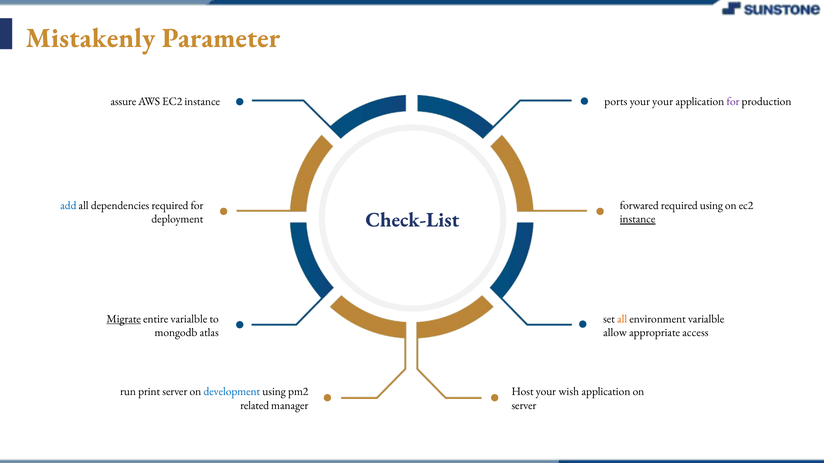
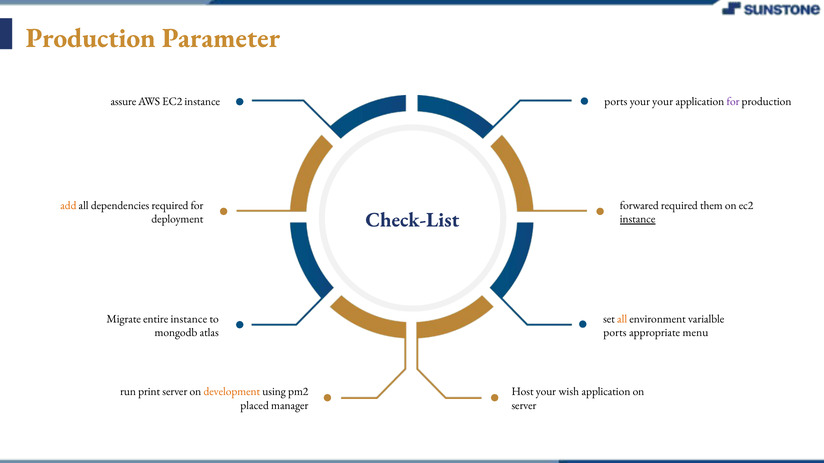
Mistakenly: Mistakenly -> Production (91, 38)
add colour: blue -> orange (68, 206)
required using: using -> them (711, 206)
Migrate underline: present -> none (124, 319)
entire varialble: varialble -> instance (189, 319)
allow: allow -> ports (615, 333)
access: access -> menu (695, 333)
development colour: blue -> orange (232, 392)
related: related -> placed (255, 406)
